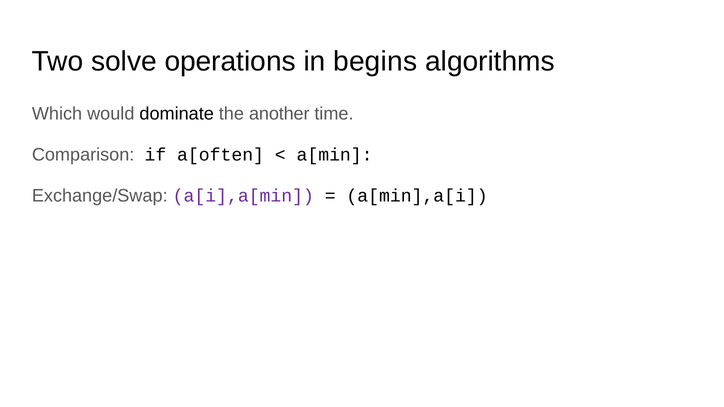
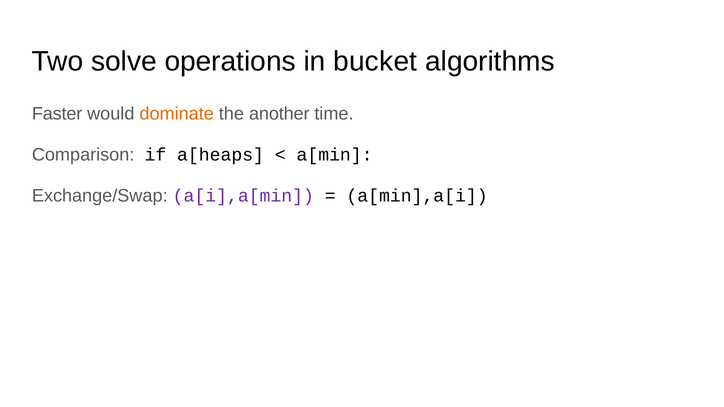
begins: begins -> bucket (375, 61)
Which: Which -> Faster (57, 114)
dominate colour: black -> orange (177, 114)
a[often: a[often -> a[heaps (221, 155)
